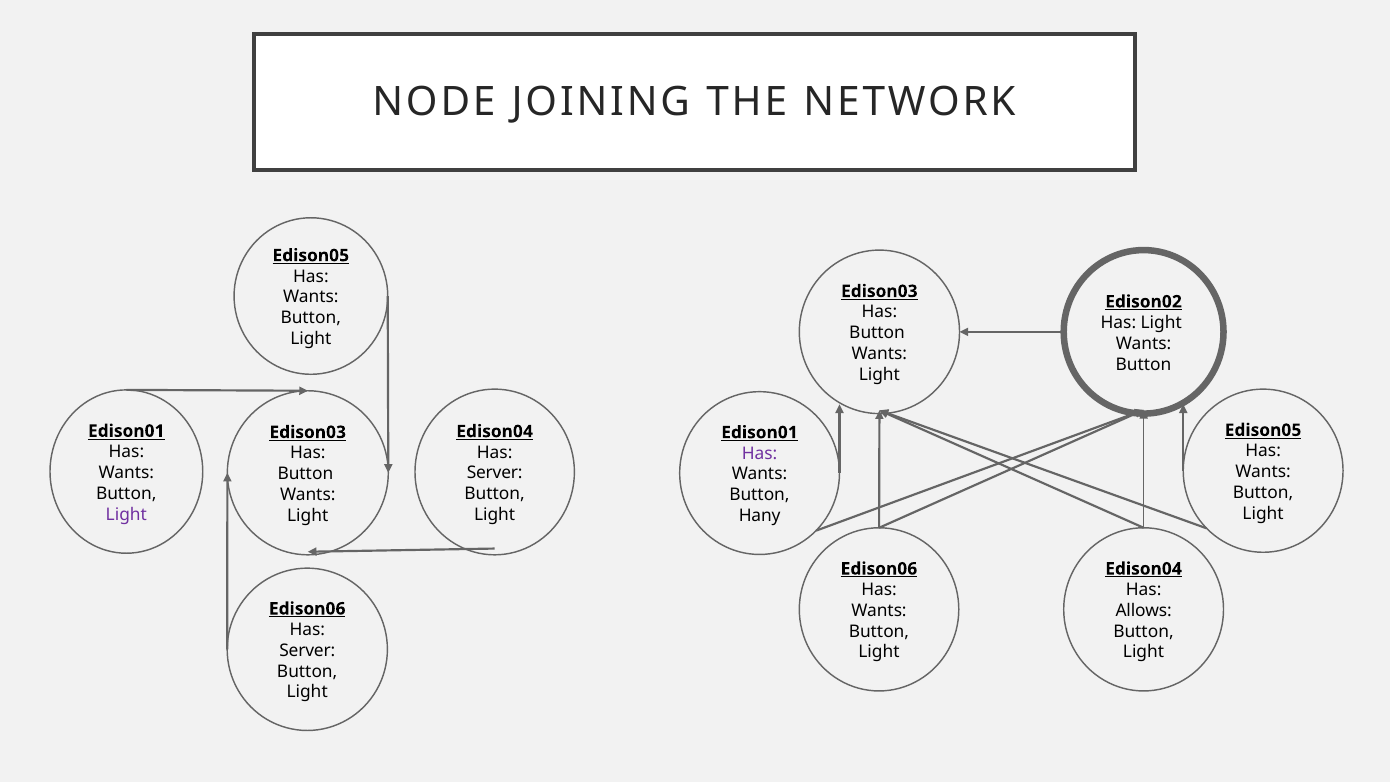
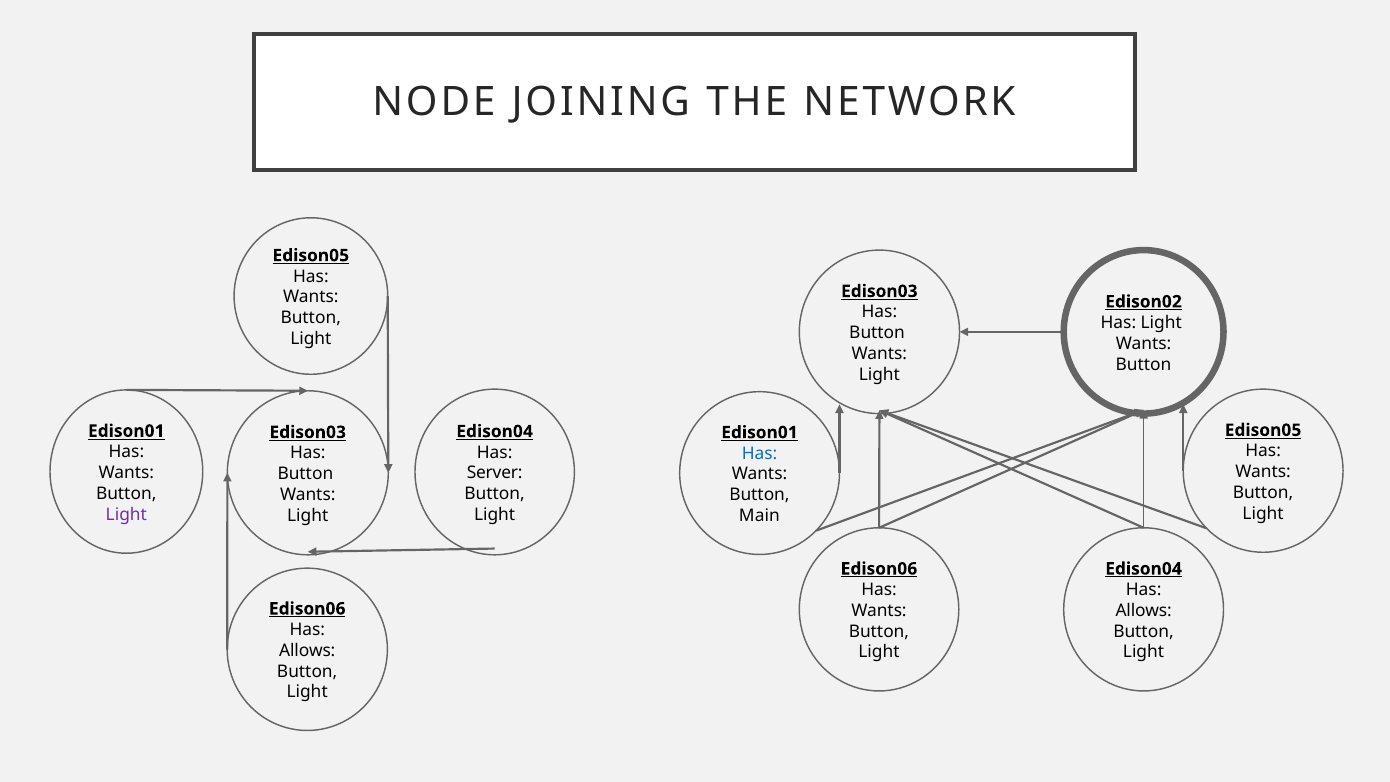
Has colour: purple -> blue (760, 453)
Hany: Hany -> Main (759, 516)
Server: Server -> Allows (307, 650)
